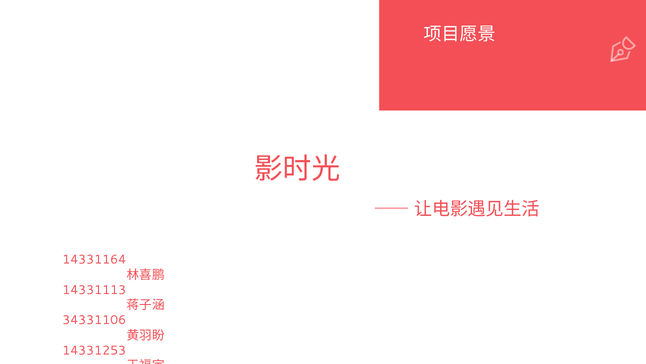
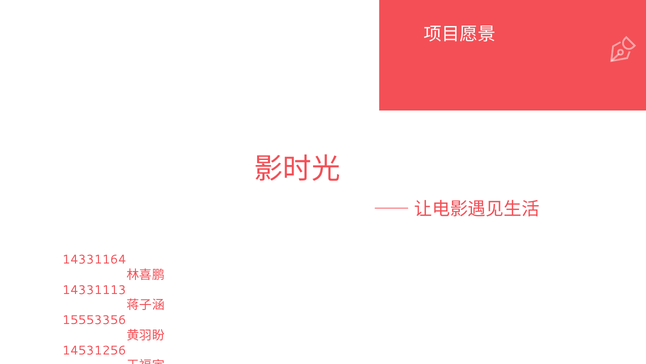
34331106: 34331106 -> 15553356 (94, 320)
14331253: 14331253 -> 14531256 (94, 350)
